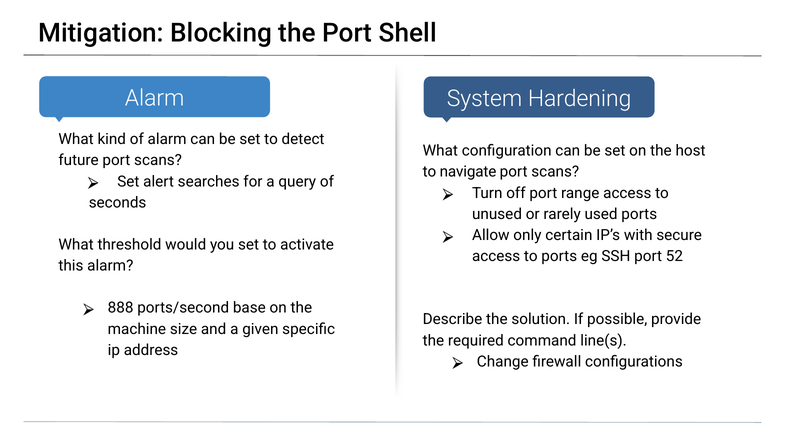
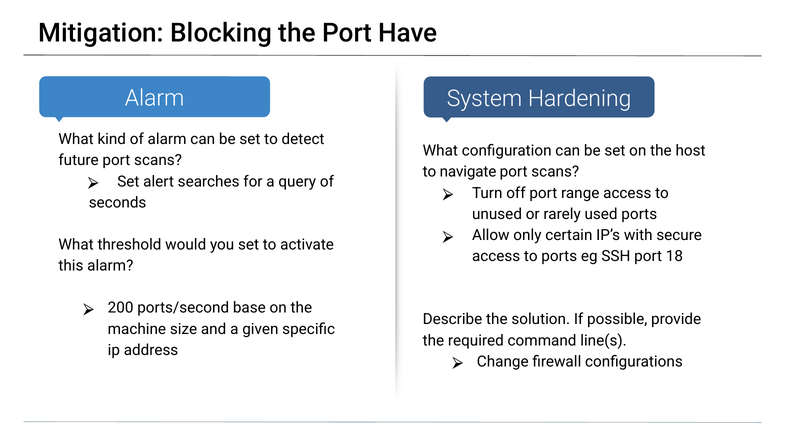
Shell: Shell -> Have (408, 33)
52: 52 -> 18 (674, 256)
888: 888 -> 200 (121, 308)
